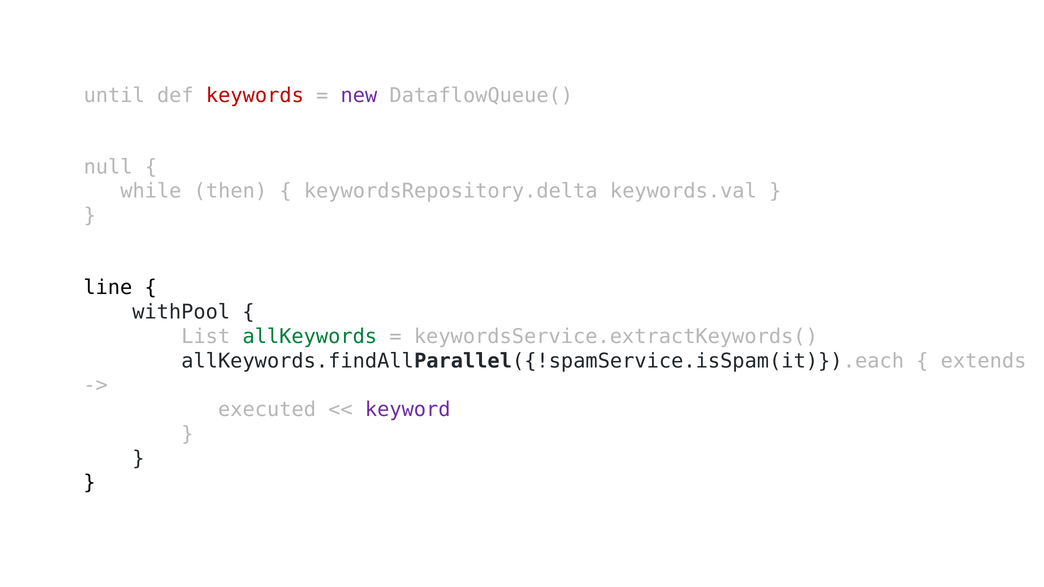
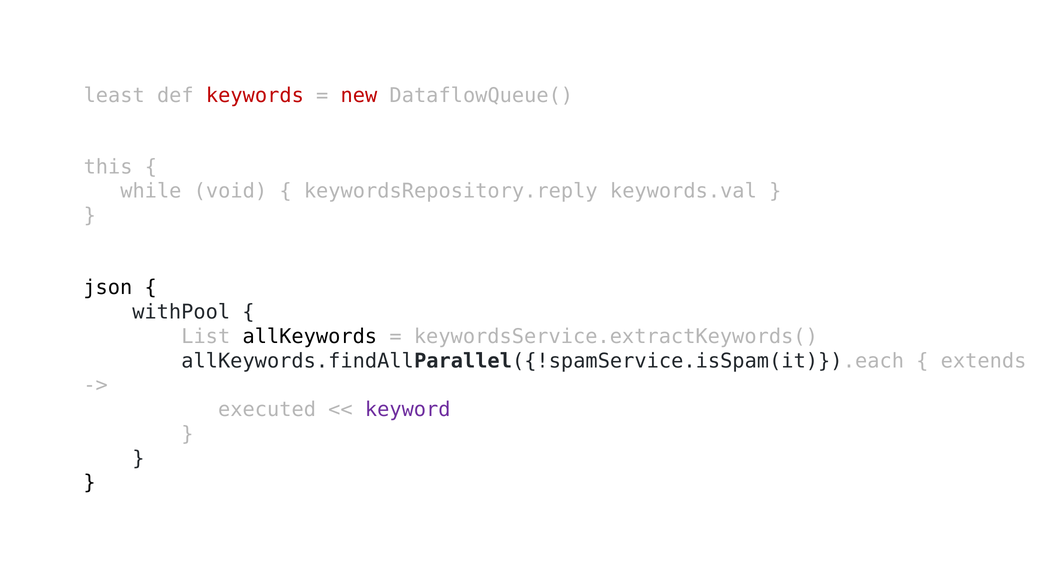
until: until -> least (114, 96)
new colour: purple -> red (359, 96)
null: null -> this (108, 167)
then: then -> void (230, 191)
keywordsRepository.delta: keywordsRepository.delta -> keywordsRepository.reply (451, 191)
line: line -> json (108, 288)
allKeywords colour: green -> black (310, 337)
